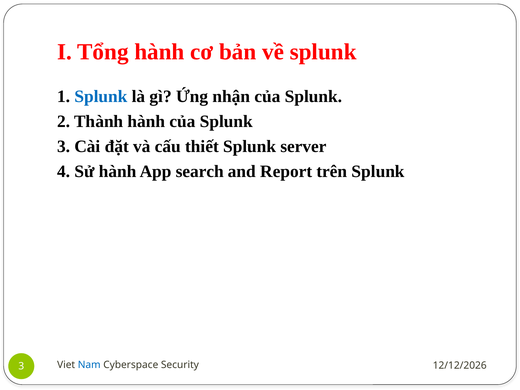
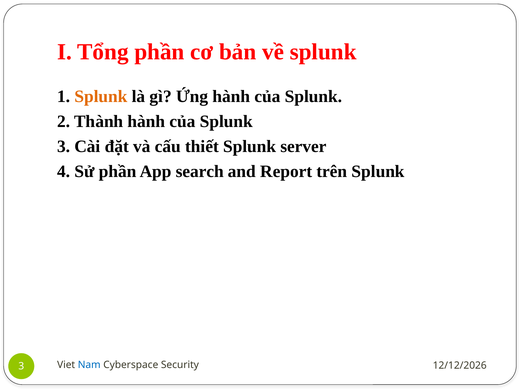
Tổng hành: hành -> phần (159, 52)
Splunk colour: blue -> orange (101, 97)
Ứng nhận: nhận -> hành (231, 97)
Sử hành: hành -> phần (118, 172)
